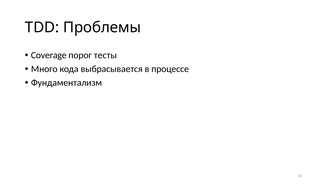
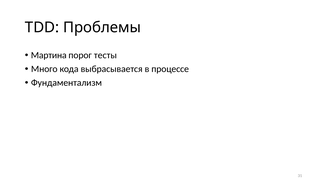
Coverage: Coverage -> Мартина (49, 55)
